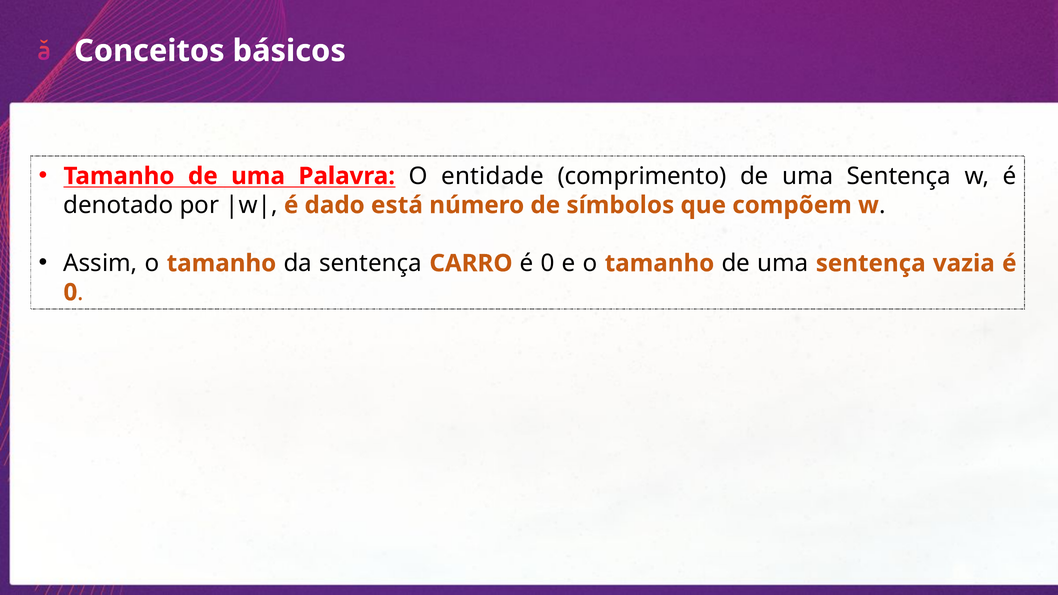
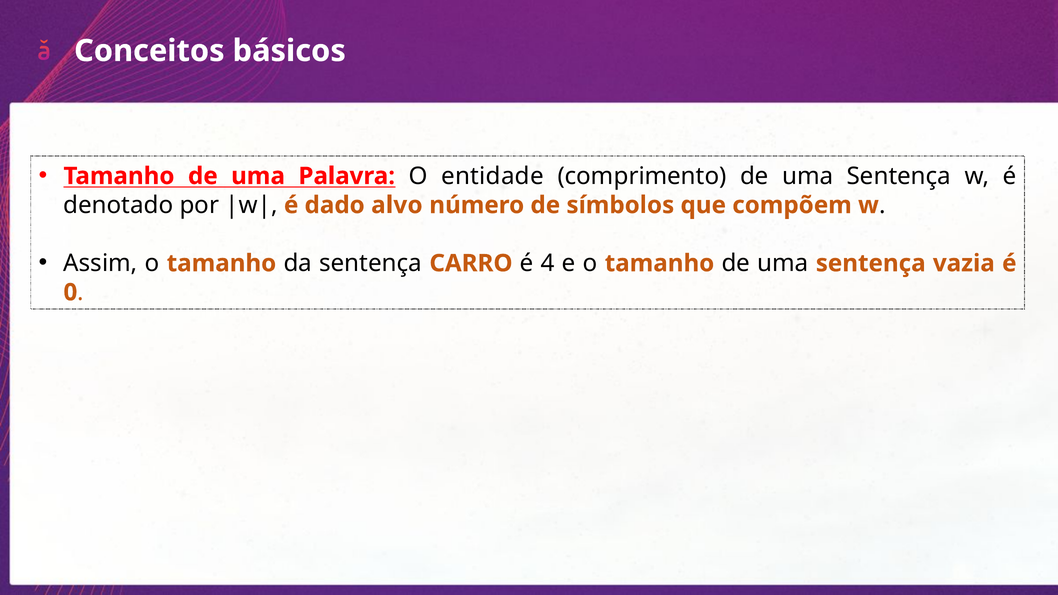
está: está -> alvo (397, 205)
CARRO é 0: 0 -> 4 (547, 263)
